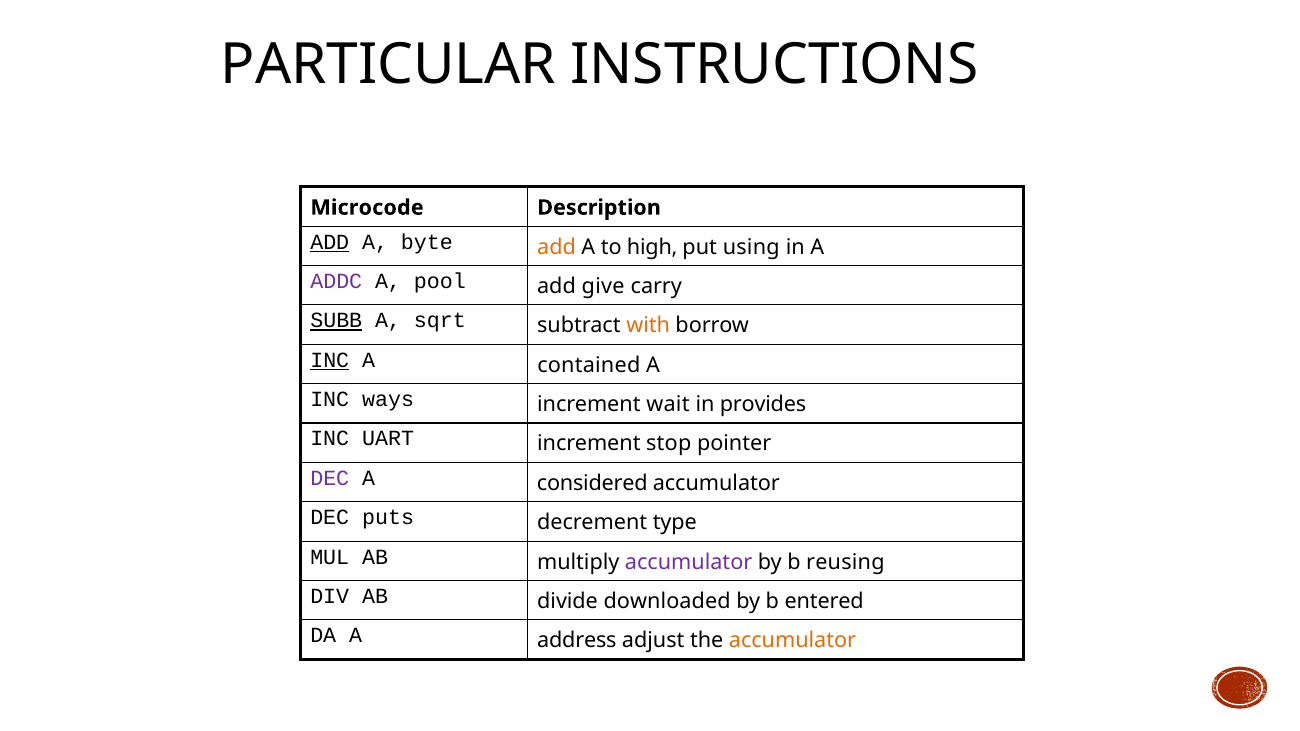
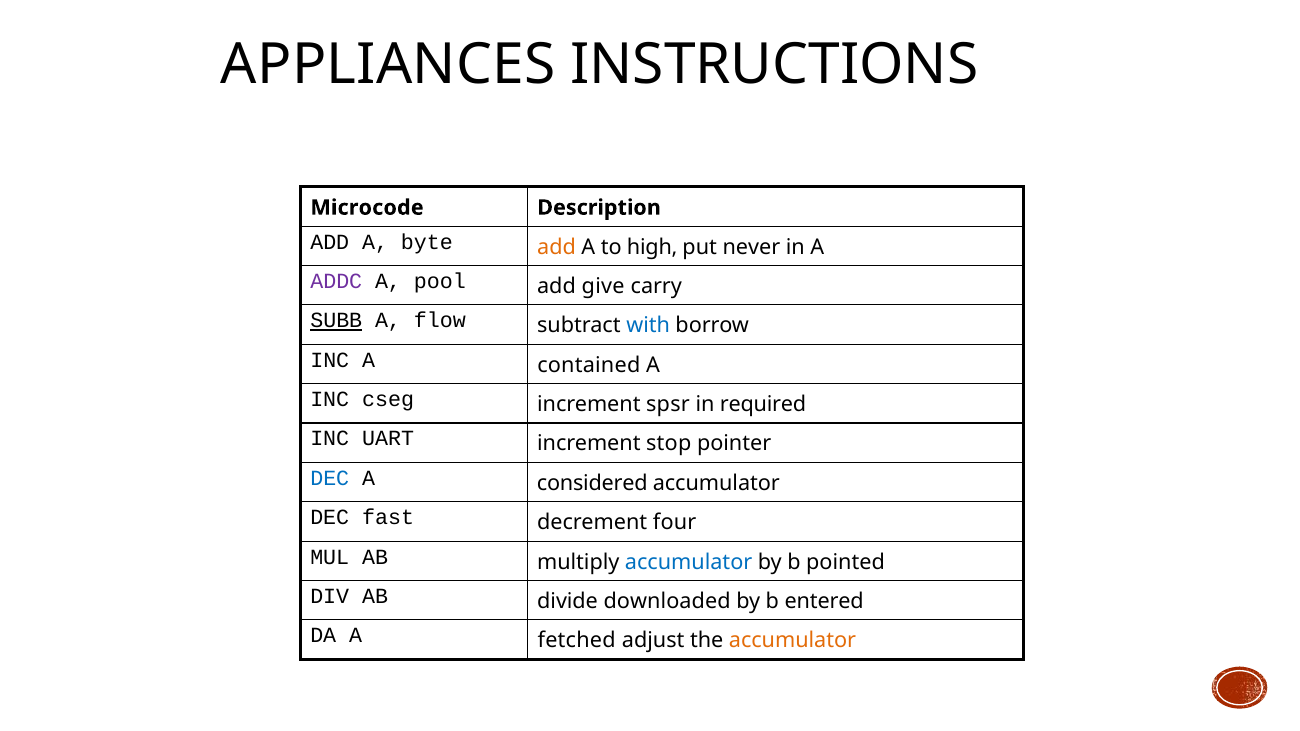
PARTICULAR: PARTICULAR -> APPLIANCES (388, 65)
ADD underline: present -> none (330, 242)
using: using -> never (751, 247)
sqrt: sqrt -> flow (440, 321)
with colour: orange -> blue (648, 326)
INC underline: present -> none (330, 360)
ways: ways -> cseg (388, 400)
wait: wait -> spsr (668, 405)
provides: provides -> required (763, 405)
DEC colour: purple -> blue (330, 478)
puts: puts -> fast (388, 518)
type: type -> four (675, 523)
accumulator colour: purple -> blue (689, 562)
reusing: reusing -> pointed (845, 562)
address: address -> fetched (577, 641)
